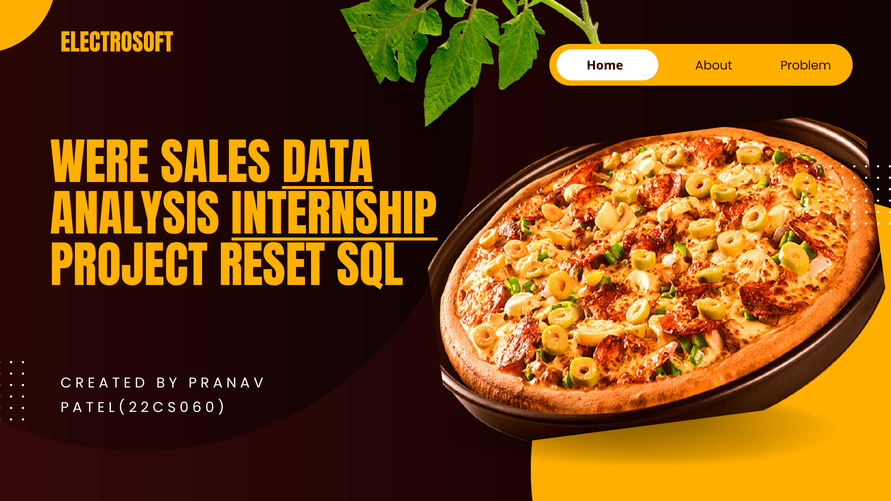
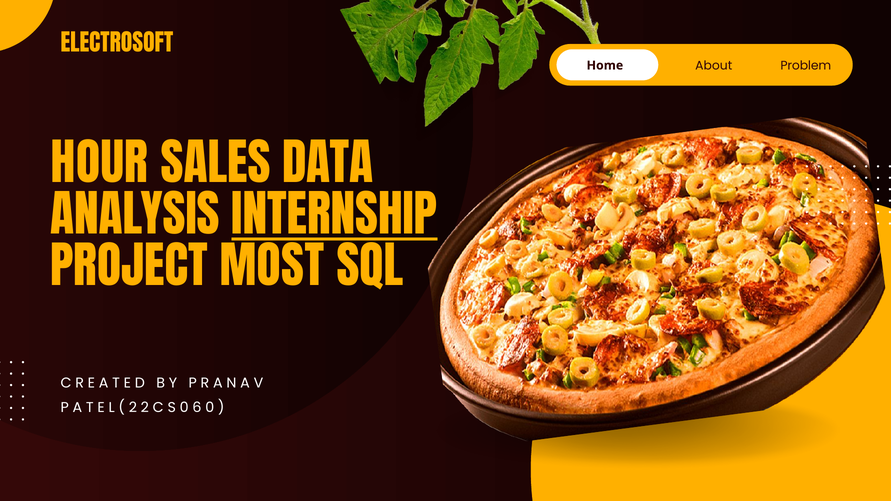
WERE: WERE -> HOUR (99, 166)
DATA underline: present -> none (328, 166)
RESET: RESET -> MOST (272, 269)
